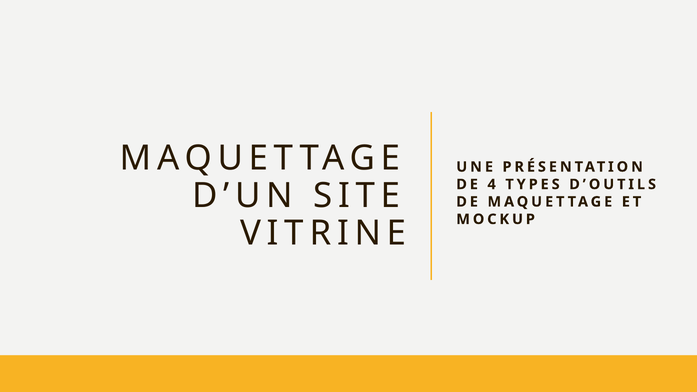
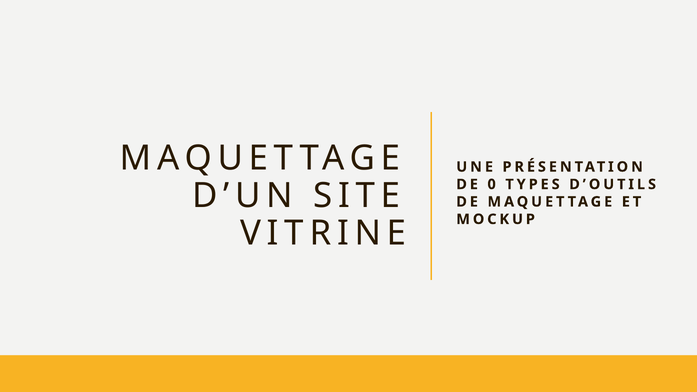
4: 4 -> 0 (492, 184)
